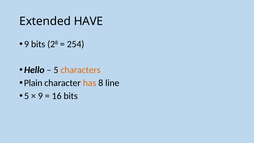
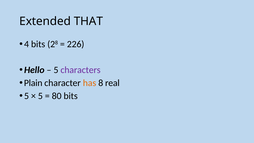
HAVE: HAVE -> THAT (88, 21)
9: 9 -> 4 (27, 44)
254: 254 -> 226 (76, 44)
characters colour: orange -> purple (81, 70)
line: line -> real (112, 83)
9: 9 -> 5 (40, 96)
16: 16 -> 80 (57, 96)
